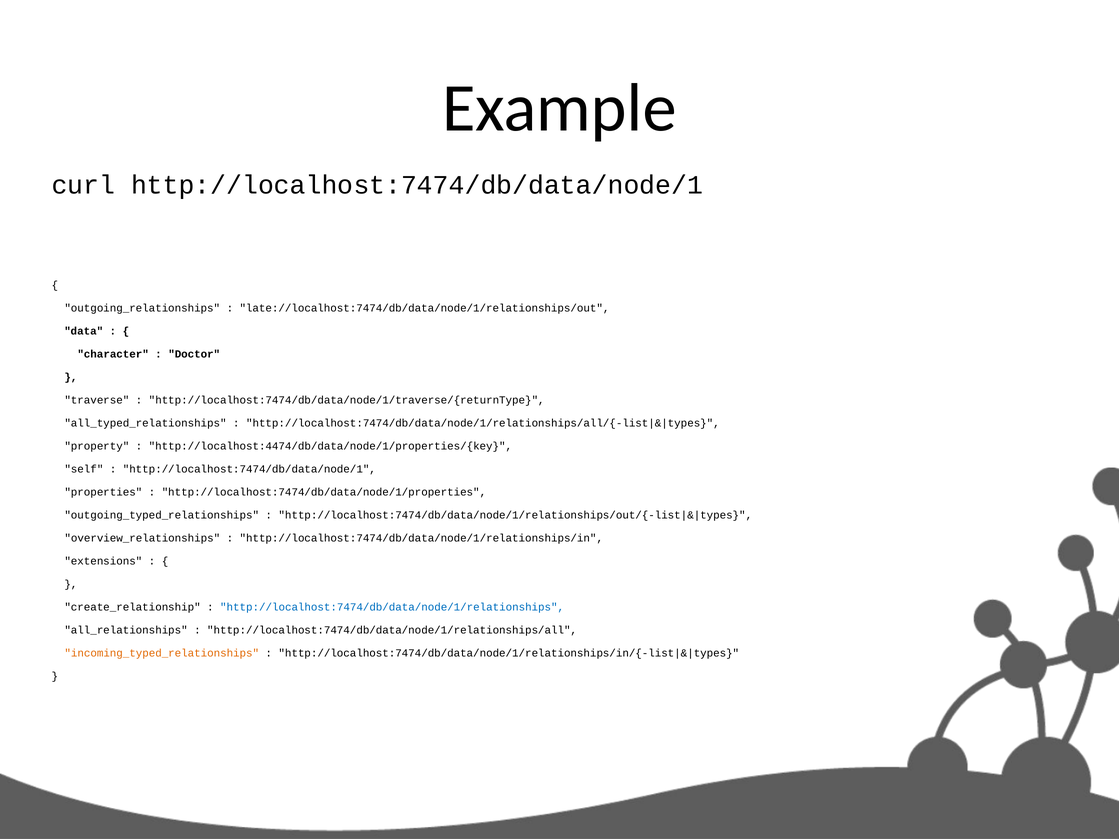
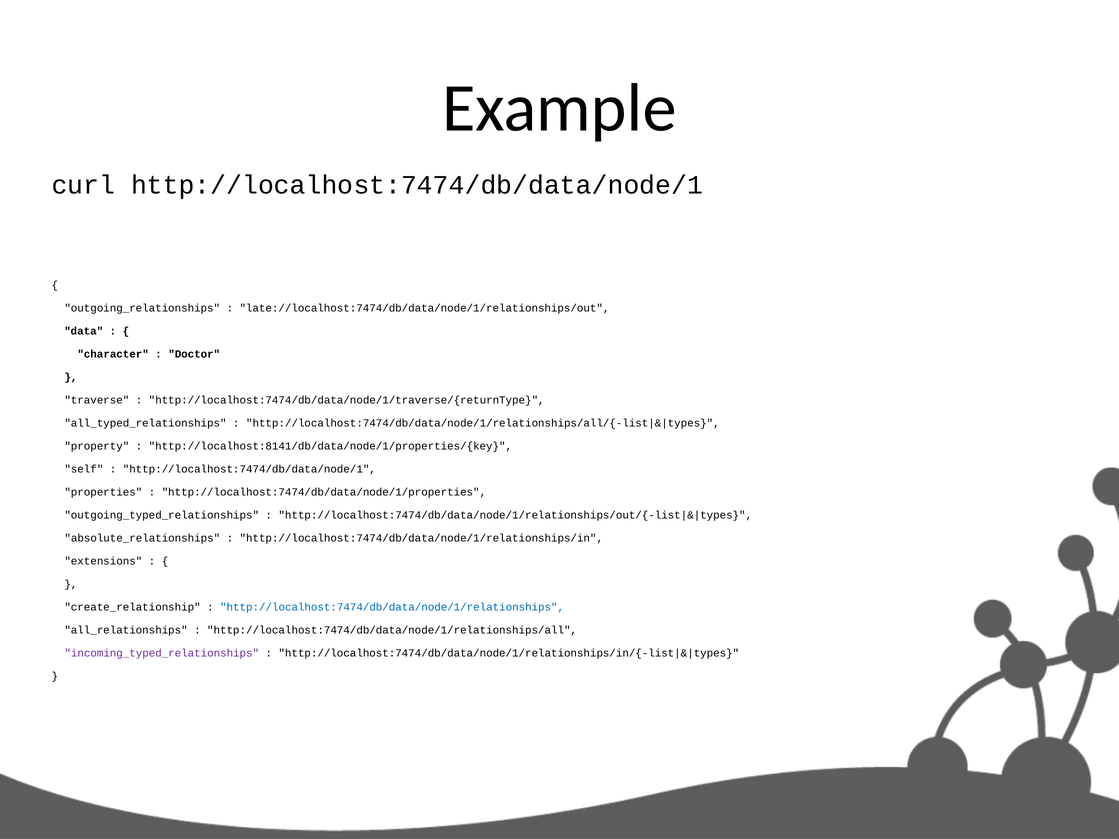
http://localhost:4474/db/data/node/1/properties/{key: http://localhost:4474/db/data/node/1/properties/{key -> http://localhost:8141/db/data/node/1/properties/{key (330, 446)
overview_relationships: overview_relationships -> absolute_relationships (142, 538)
incoming_typed_relationships colour: orange -> purple (162, 653)
